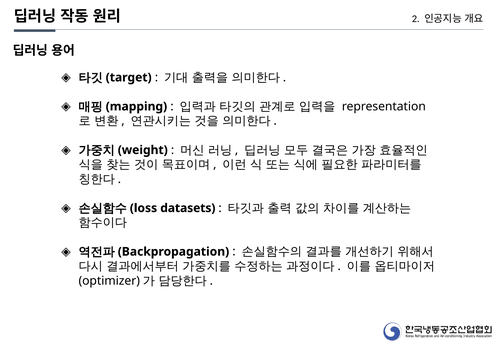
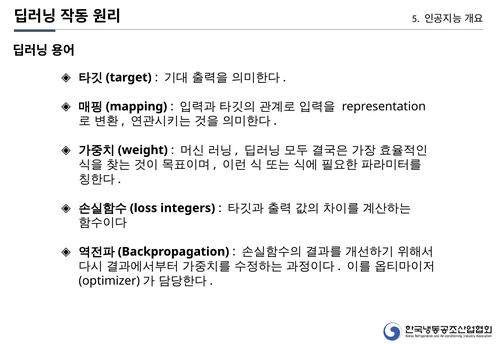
2: 2 -> 5 (416, 19)
datasets: datasets -> integers (188, 208)
